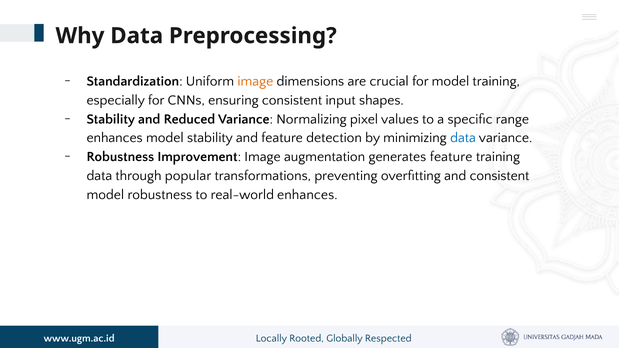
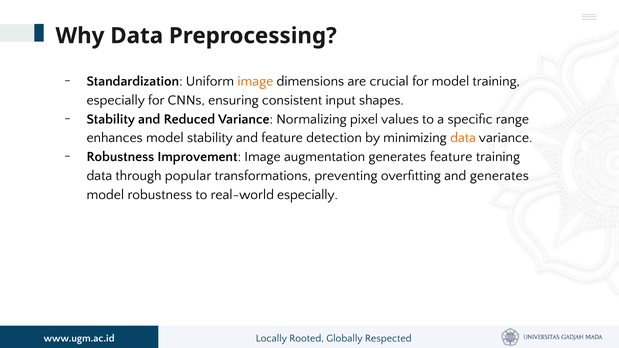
data colour: blue -> orange (463, 138)
and consistent: consistent -> generates (499, 176)
real-world enhances: enhances -> especially (307, 195)
